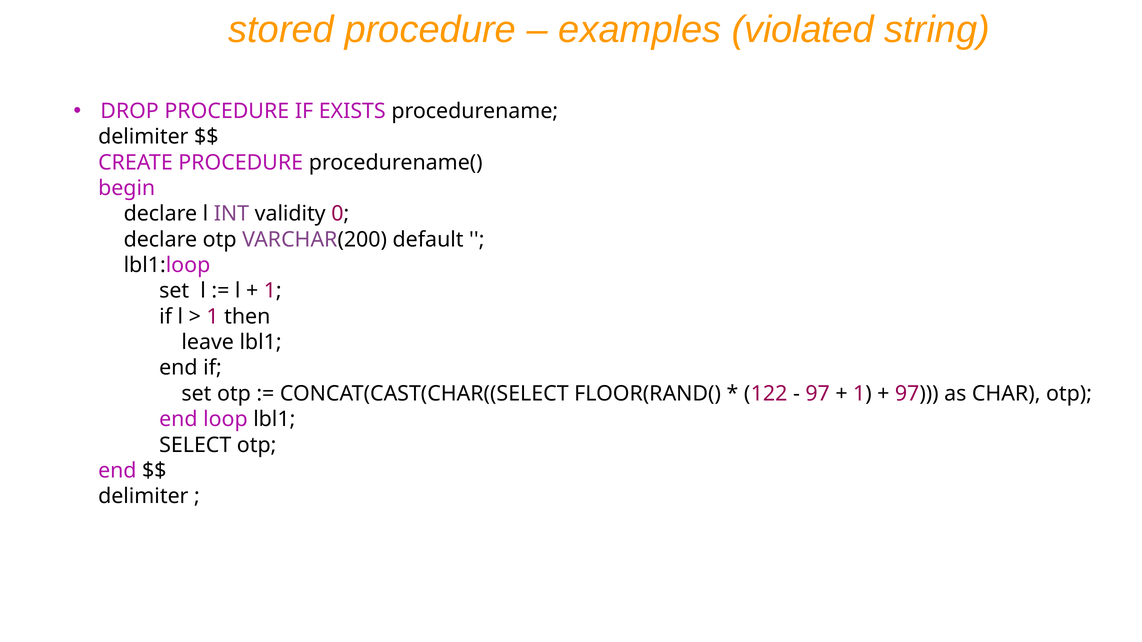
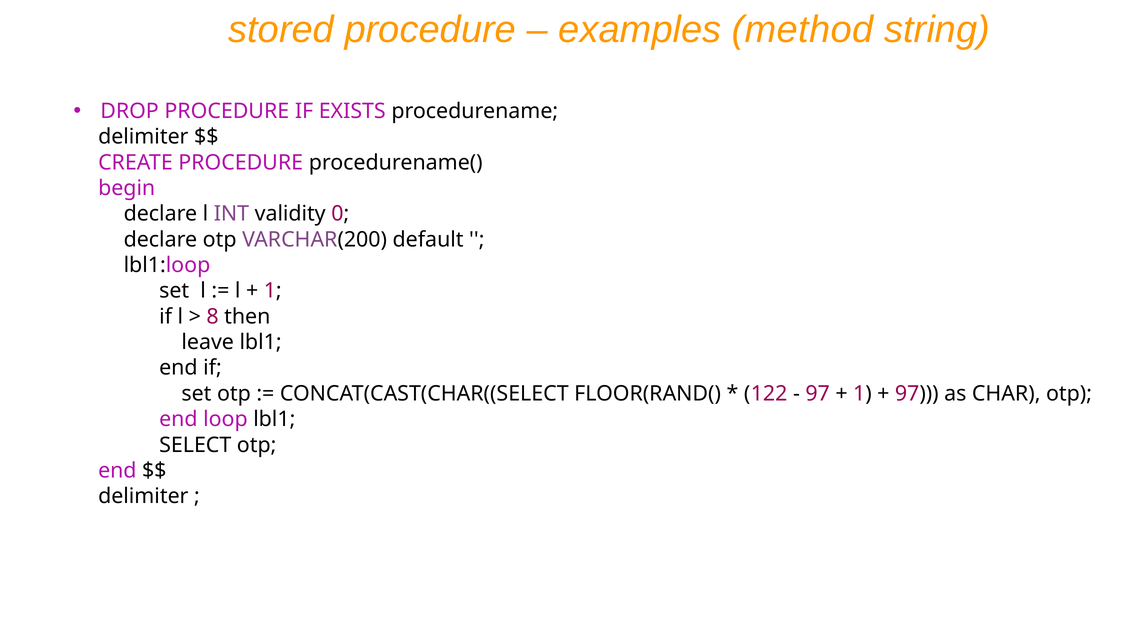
violated: violated -> method (803, 30)
1: 1 -> 8 (213, 317)
